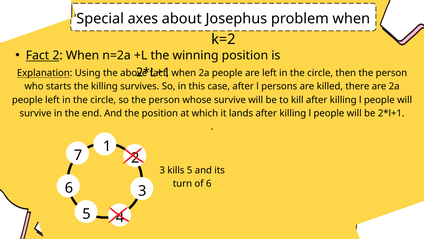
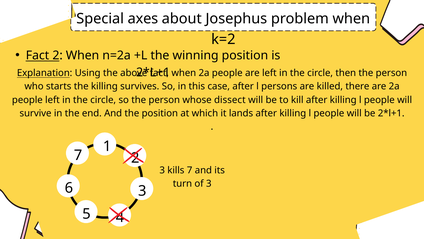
whose survive: survive -> dissect (230, 100)
kills 5: 5 -> 7 (190, 170)
of 6: 6 -> 3 (209, 183)
